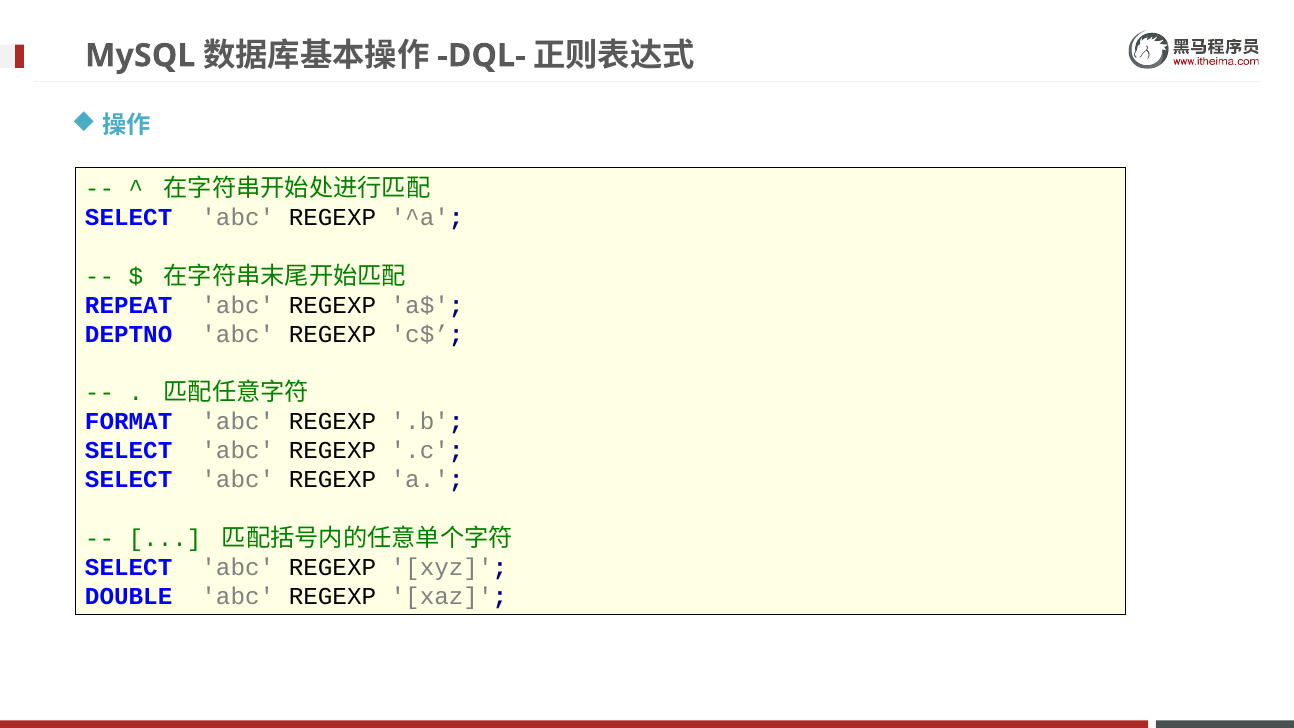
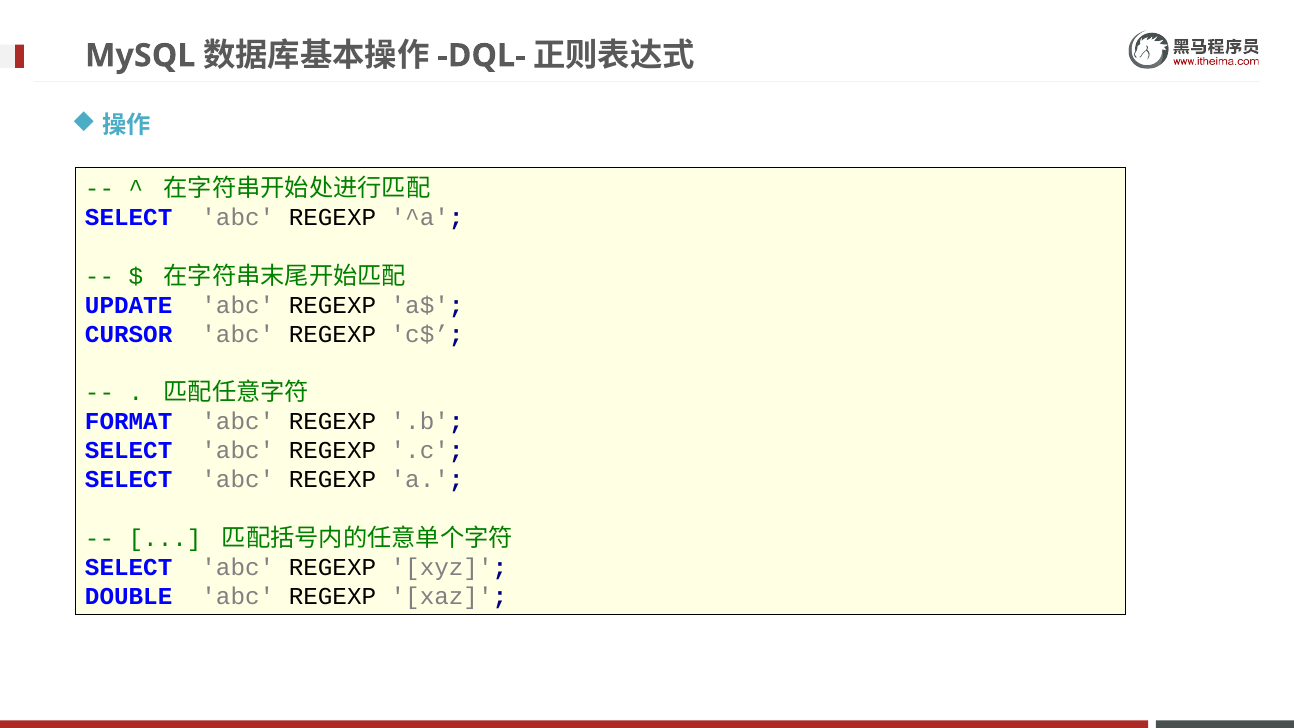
REPEAT: REPEAT -> UPDATE (129, 305)
DEPTNO: DEPTNO -> CURSOR (129, 334)
